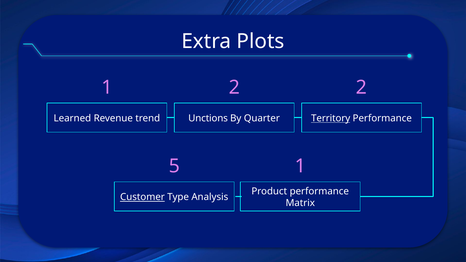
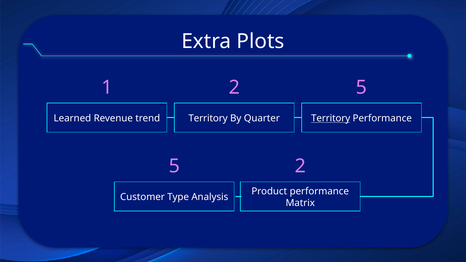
2 2: 2 -> 5 (362, 87)
Unctions: Unctions -> Territory (208, 118)
5 1: 1 -> 2 (300, 166)
Customer underline: present -> none (142, 197)
